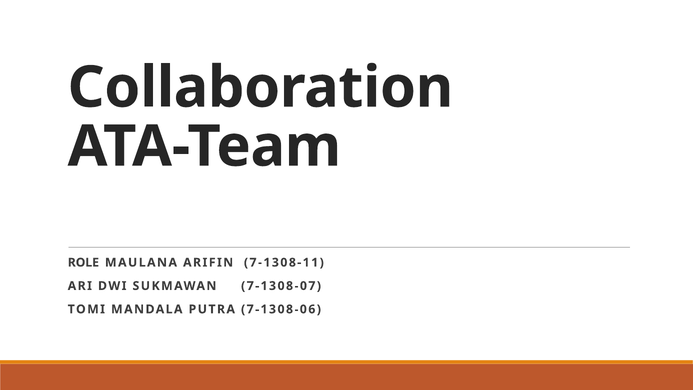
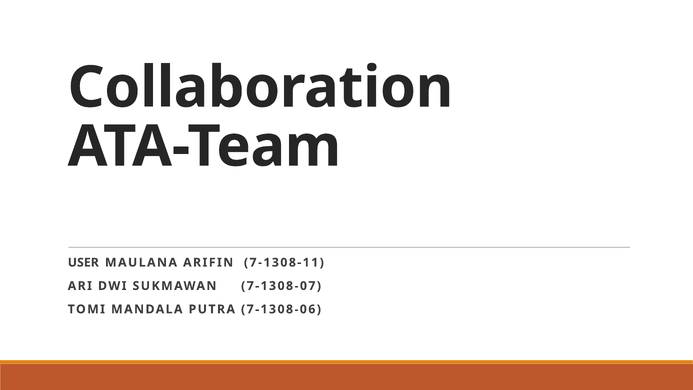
ROLE: ROLE -> USER (83, 262)
